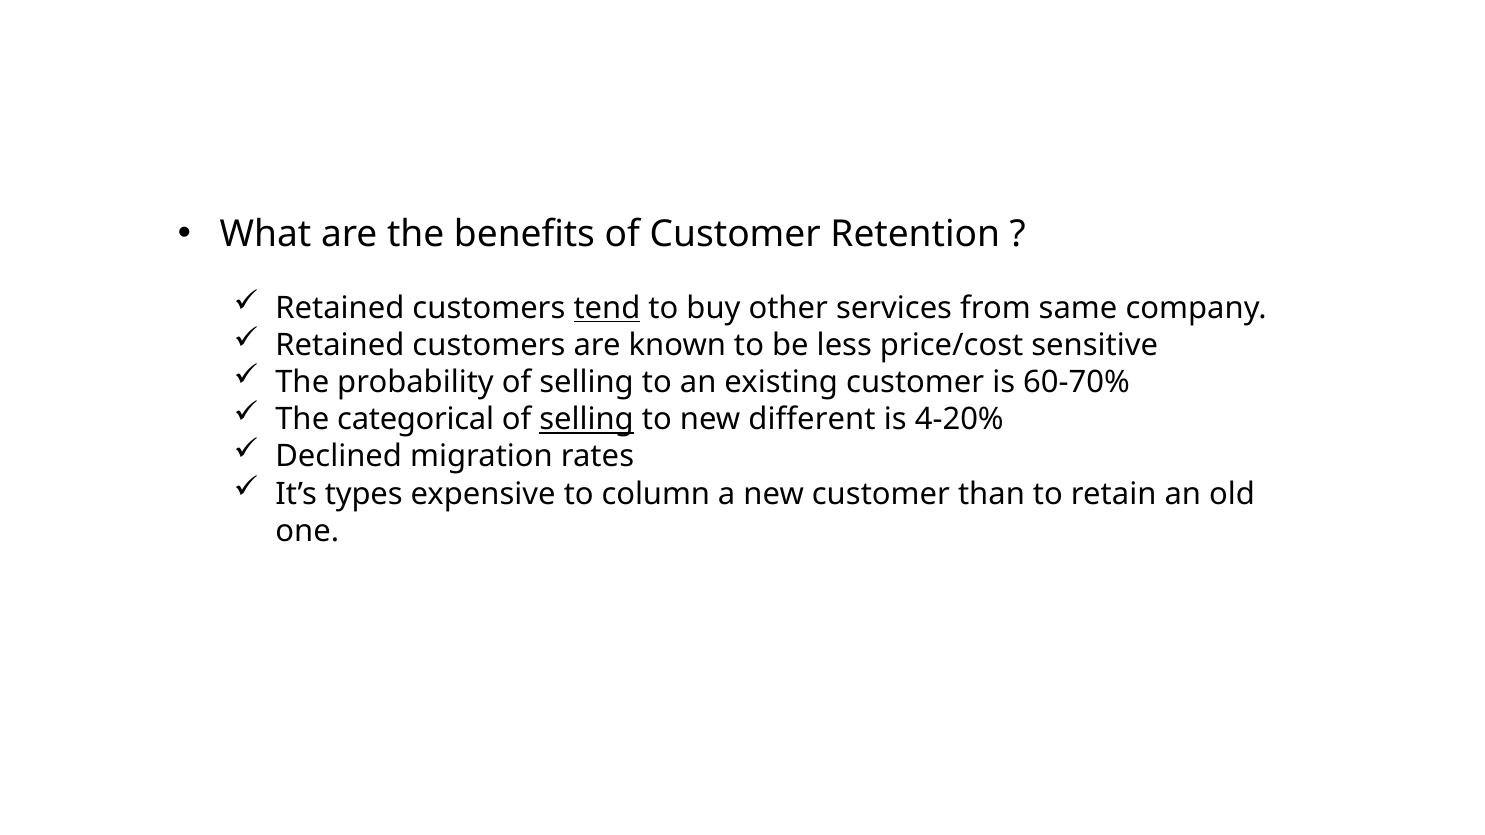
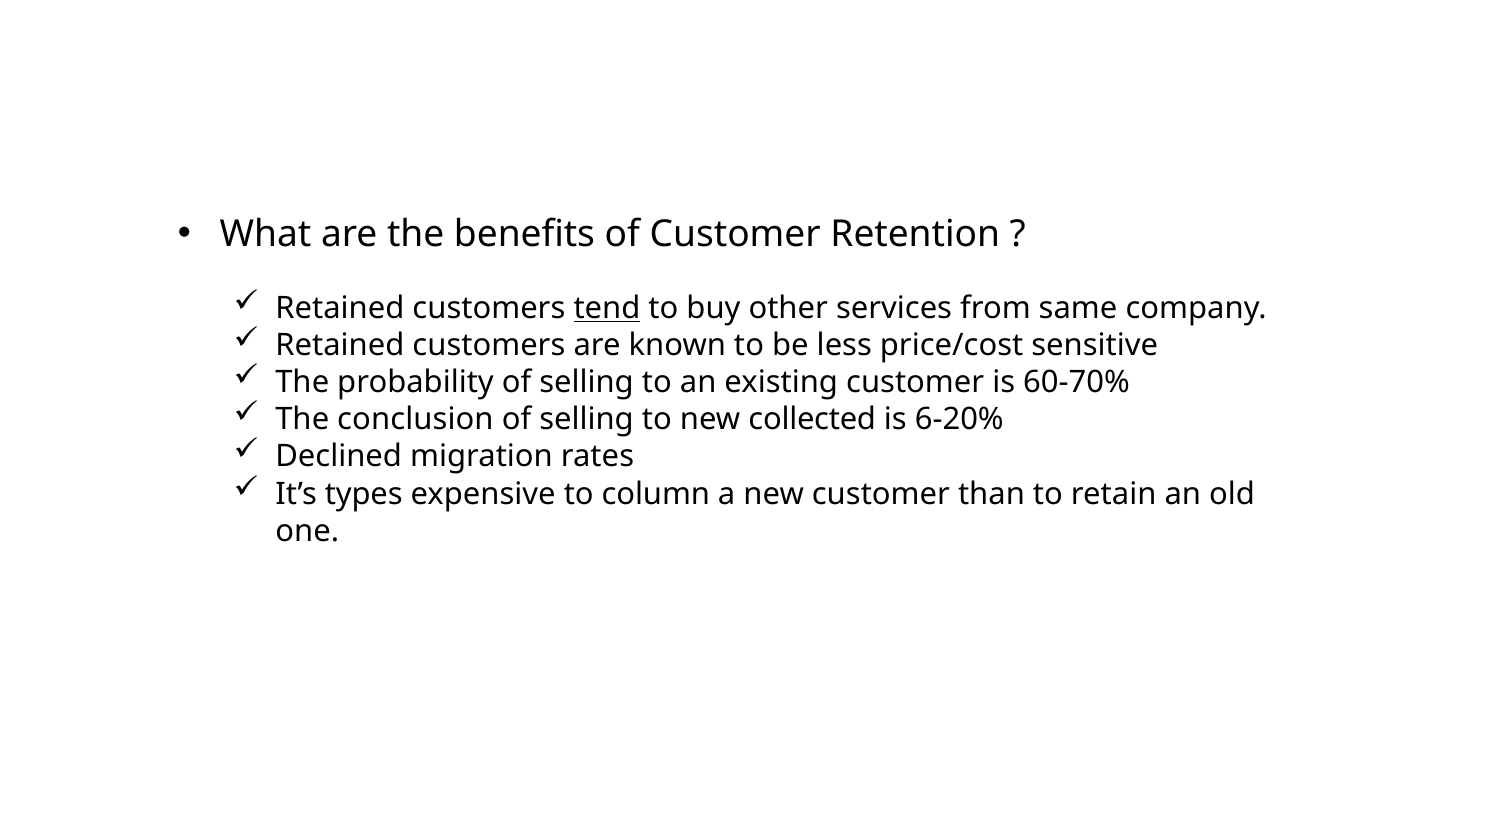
categorical: categorical -> conclusion (415, 420)
selling underline: present -> none (587, 420)
different: different -> collected (812, 420)
4-20%: 4-20% -> 6-20% (959, 420)
